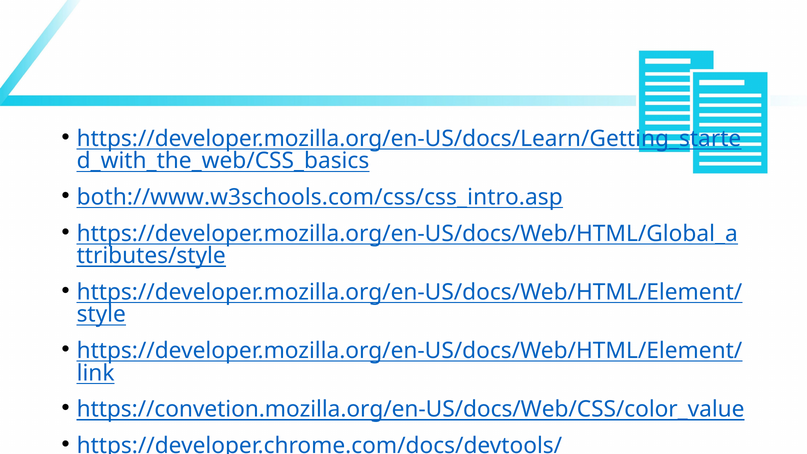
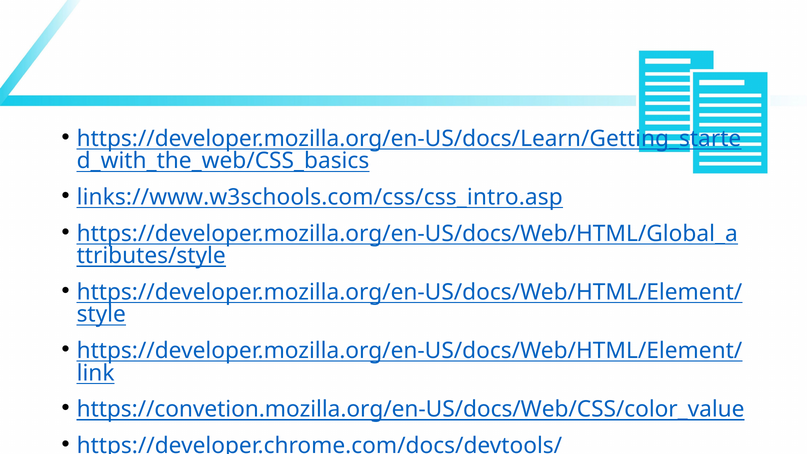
both://www.w3schools.com/css/css_intro.asp: both://www.w3schools.com/css/css_intro.asp -> links://www.w3schools.com/css/css_intro.asp (320, 197)
